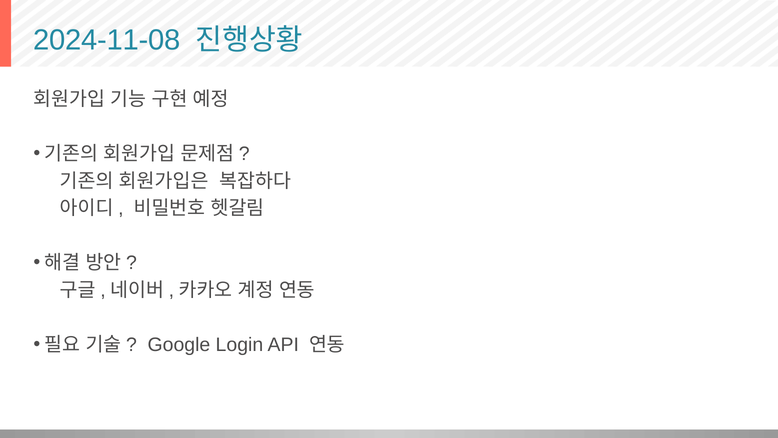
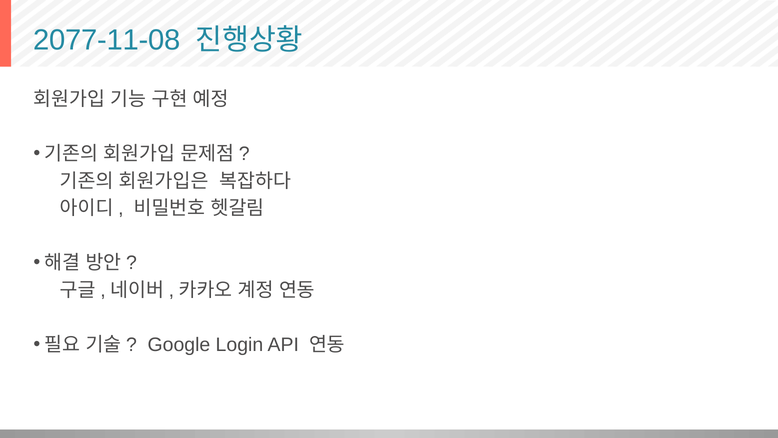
2024-11-08: 2024-11-08 -> 2077-11-08 (107, 40)
